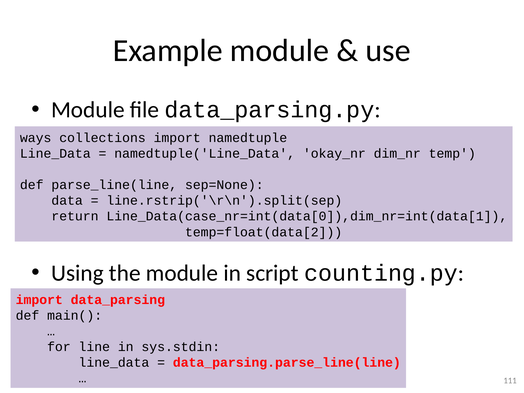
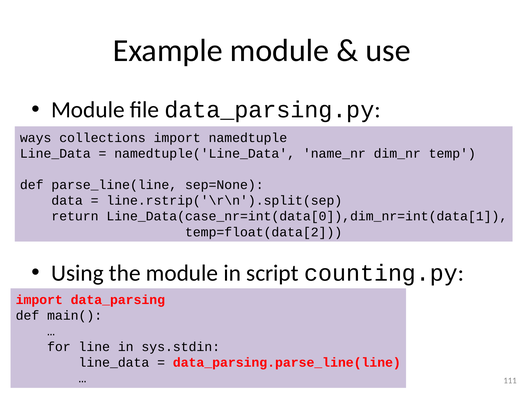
okay_nr: okay_nr -> name_nr (334, 153)
